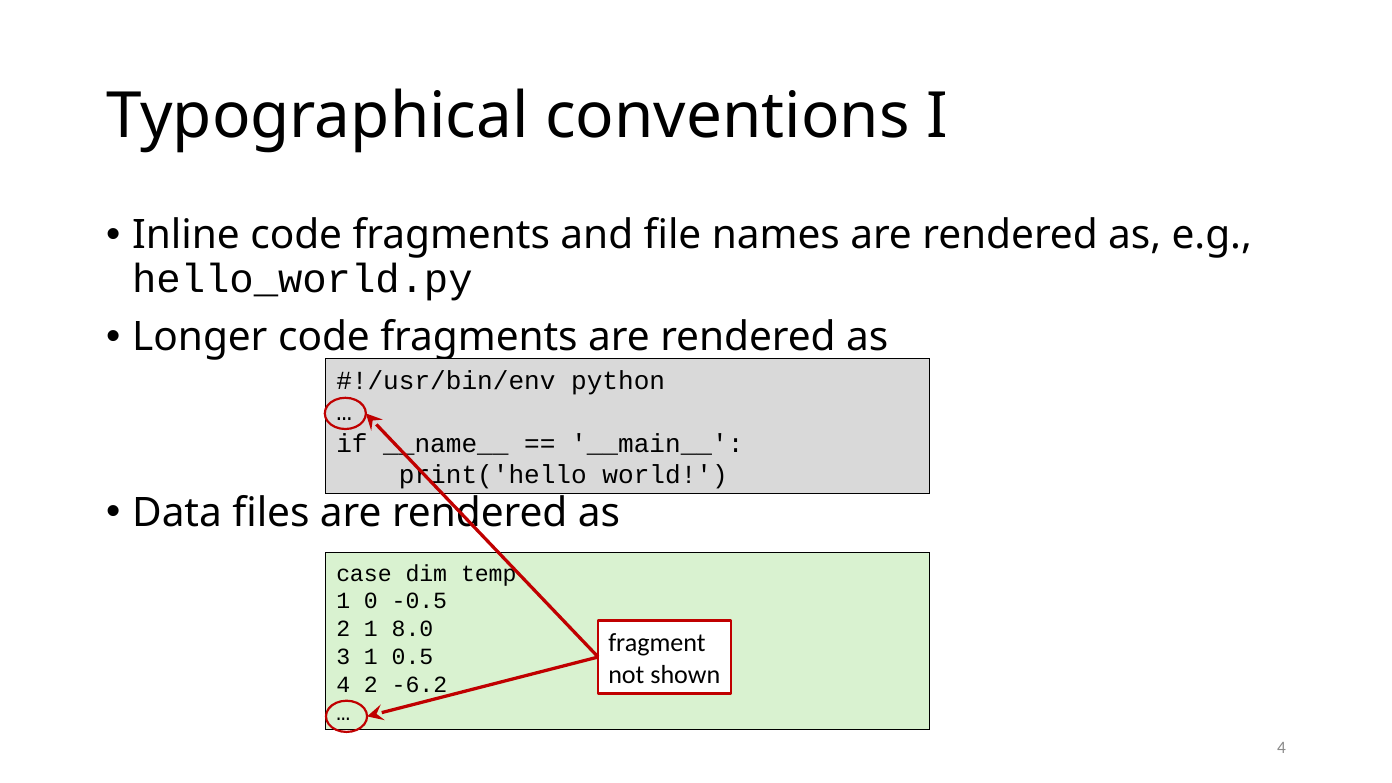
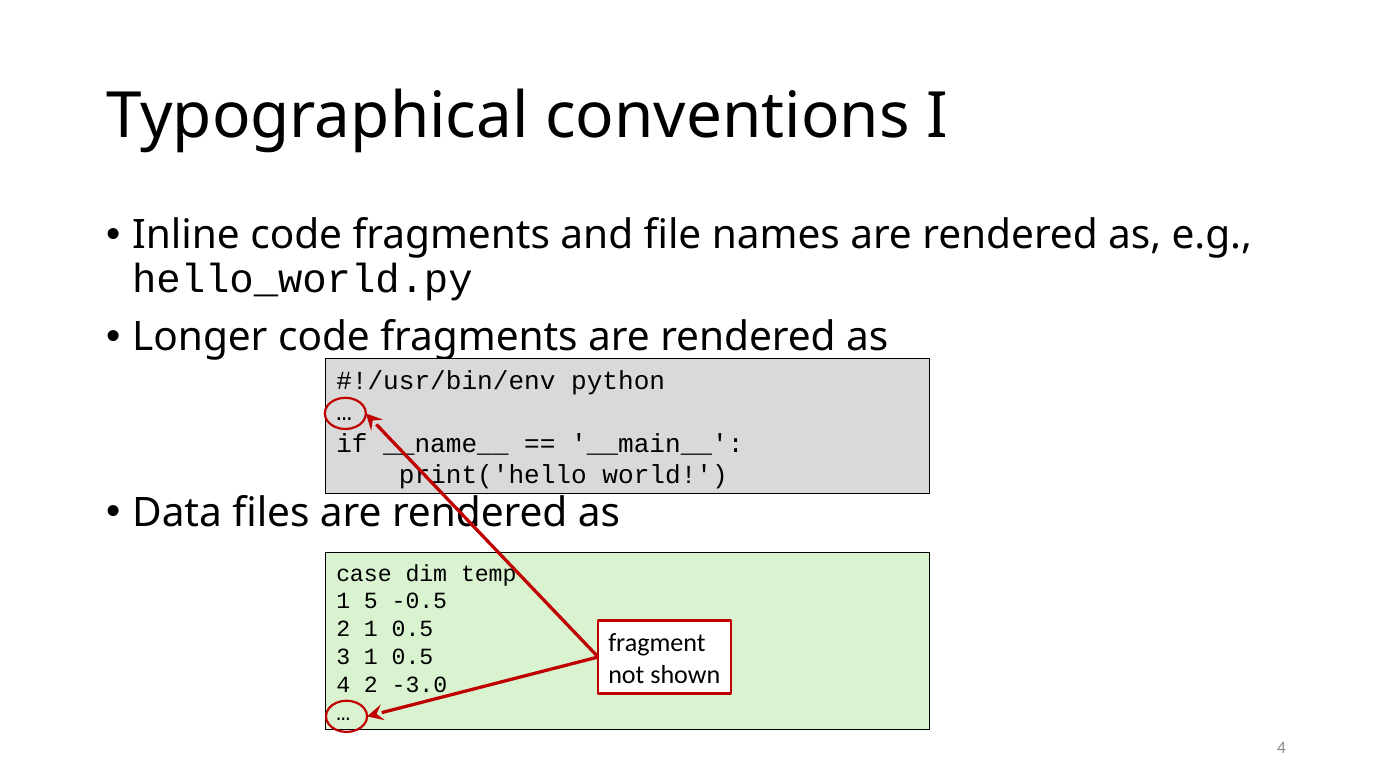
0: 0 -> 5 (371, 601)
2 1 8.0: 8.0 -> 0.5 (412, 629)
-6.2: -6.2 -> -3.0 (419, 685)
